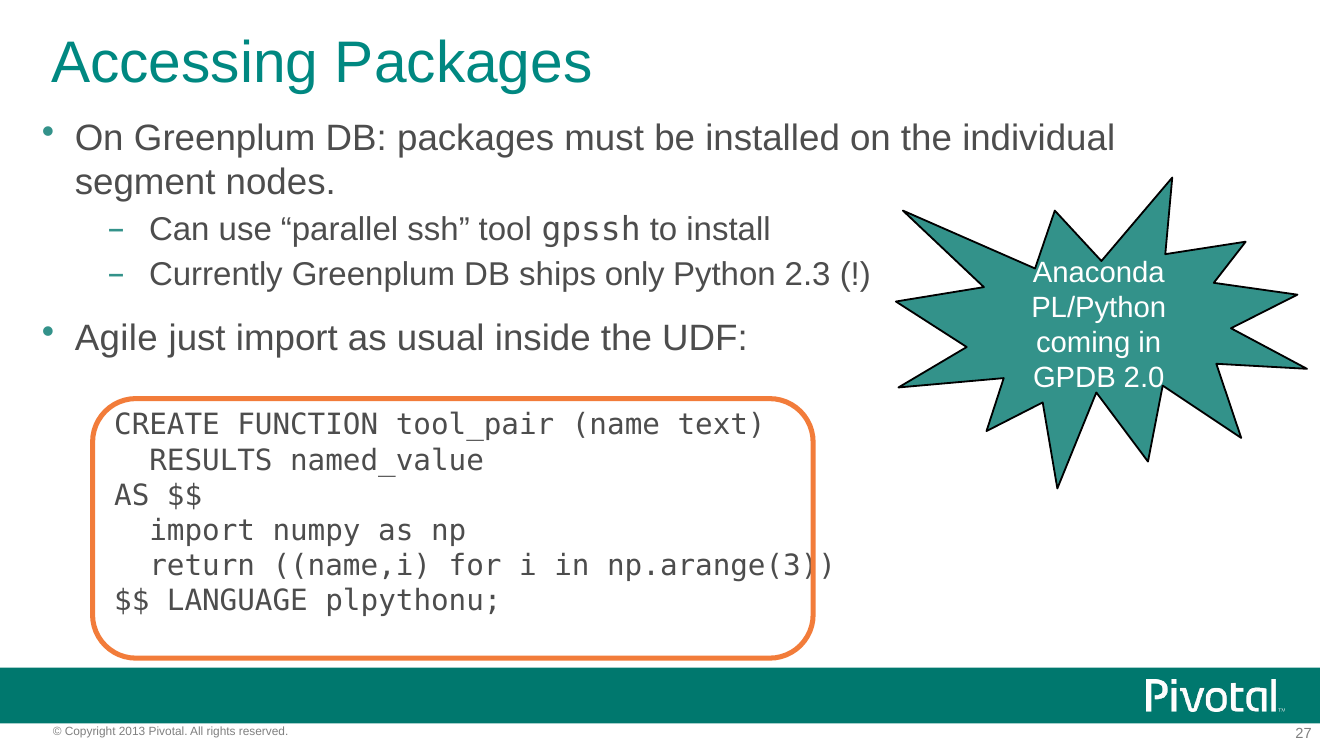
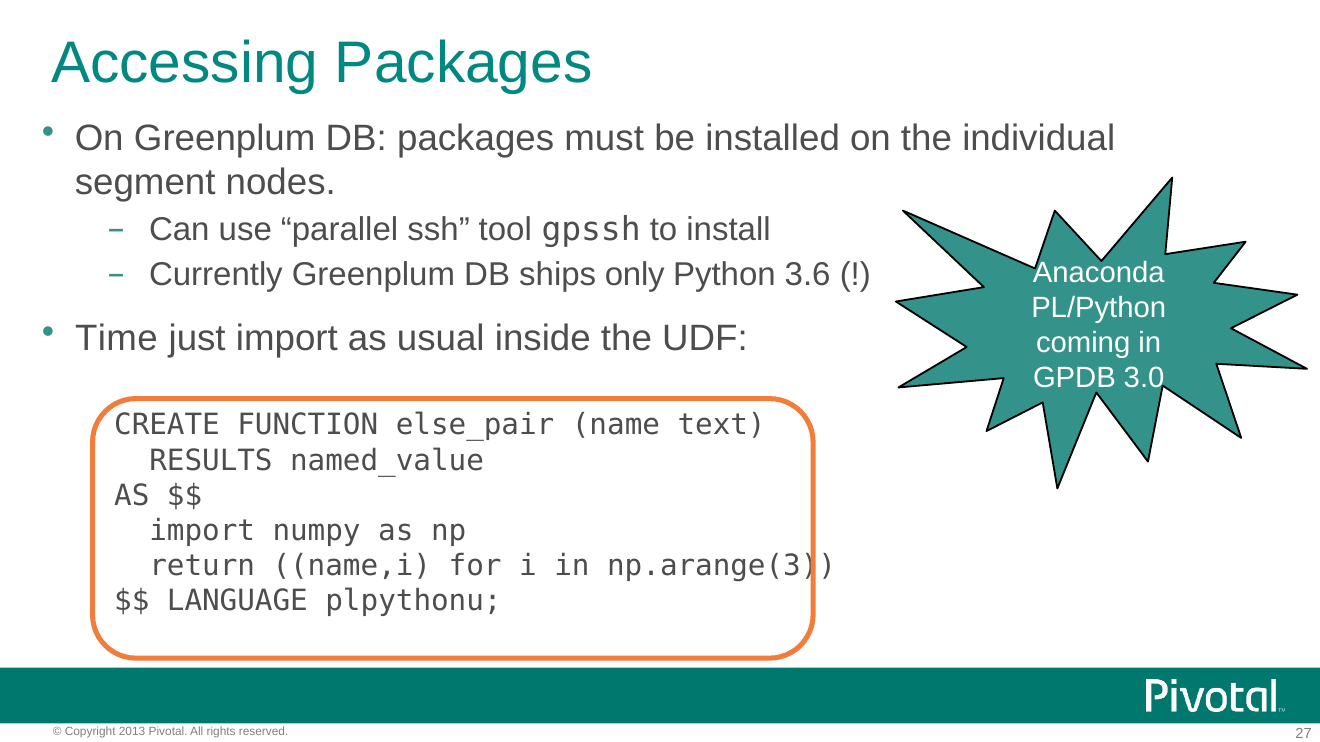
2.3: 2.3 -> 3.6 (808, 274)
Agile: Agile -> Time (116, 339)
2.0: 2.0 -> 3.0 (1144, 378)
tool_pair: tool_pair -> else_pair (475, 426)
